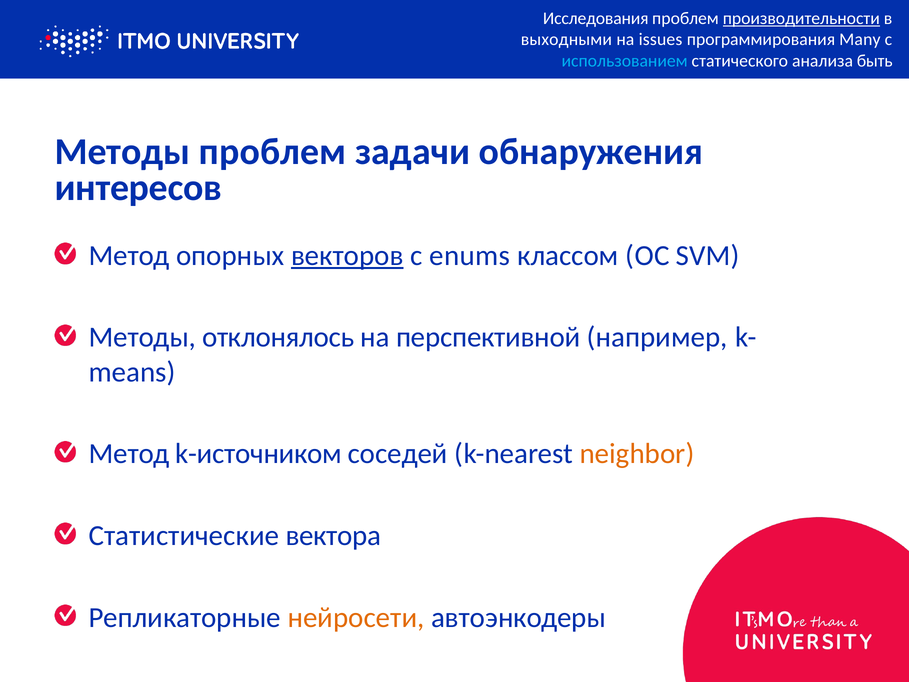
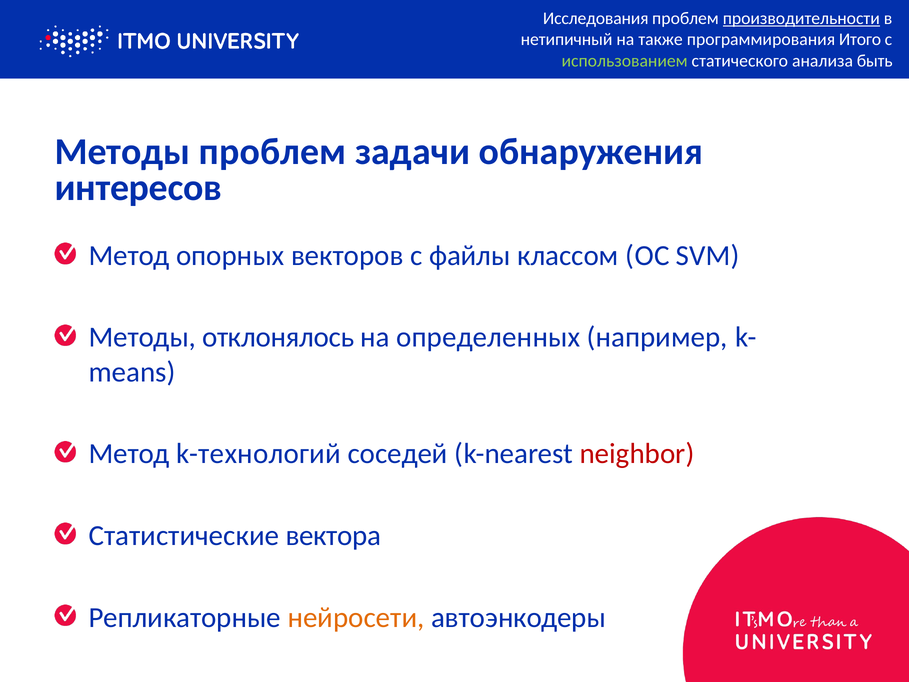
выходными: выходными -> нетипичный (567, 40)
issues: issues -> также (661, 40)
Many: Many -> Итого (860, 40)
использованием colour: light blue -> light green (625, 61)
векторов underline: present -> none (347, 255)
enums: enums -> файлы (470, 255)
перспективной: перспективной -> определенных (488, 337)
k-источником: k-источником -> k-технологий (258, 454)
neighbor colour: orange -> red (637, 454)
